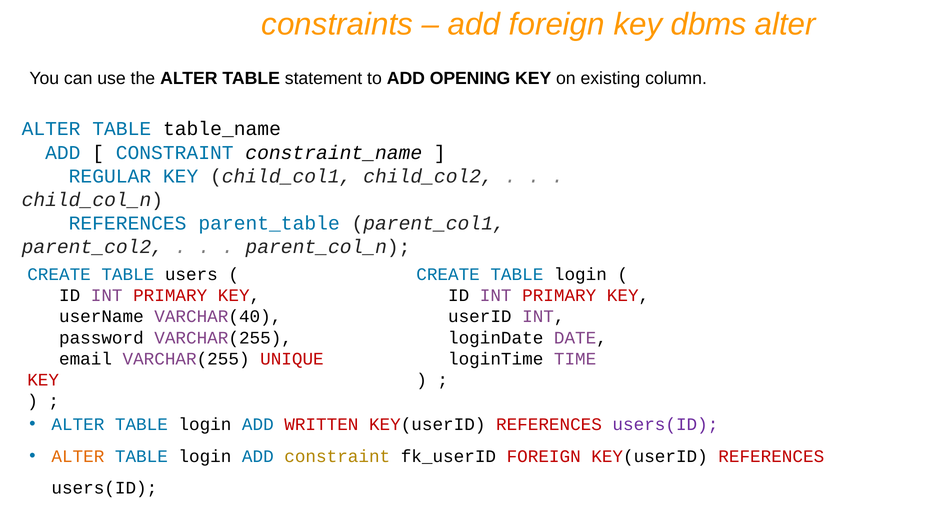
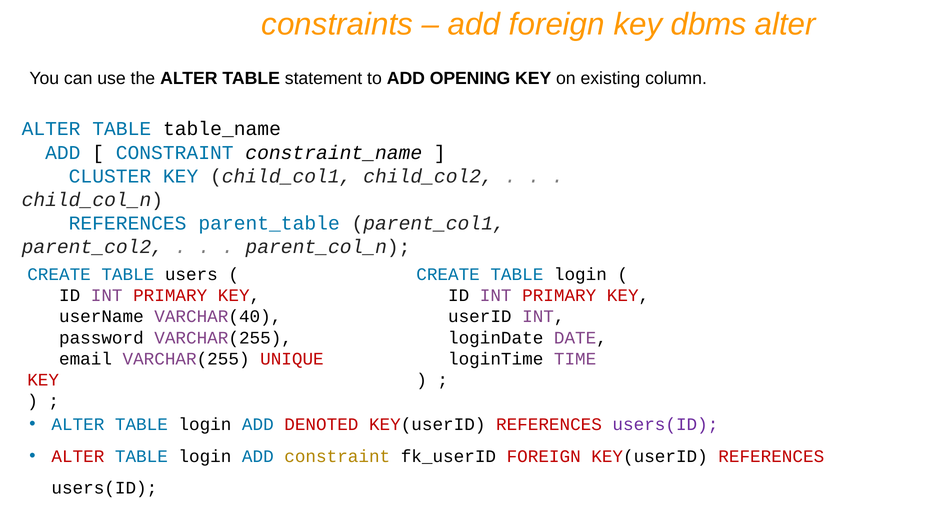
REGULAR: REGULAR -> CLUSTER (110, 176)
WRITTEN: WRITTEN -> DENOTED (321, 425)
ALTER colour: orange -> red (78, 456)
